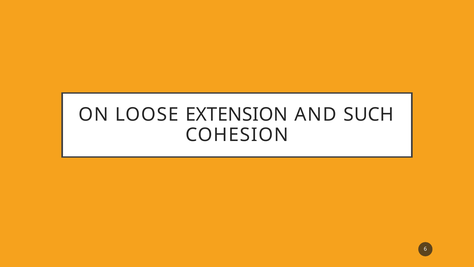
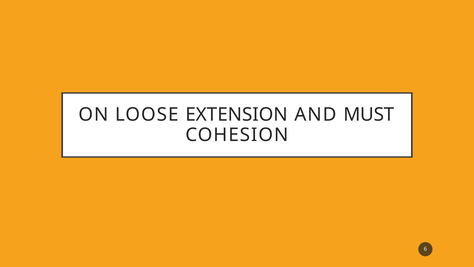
SUCH: SUCH -> MUST (369, 115)
